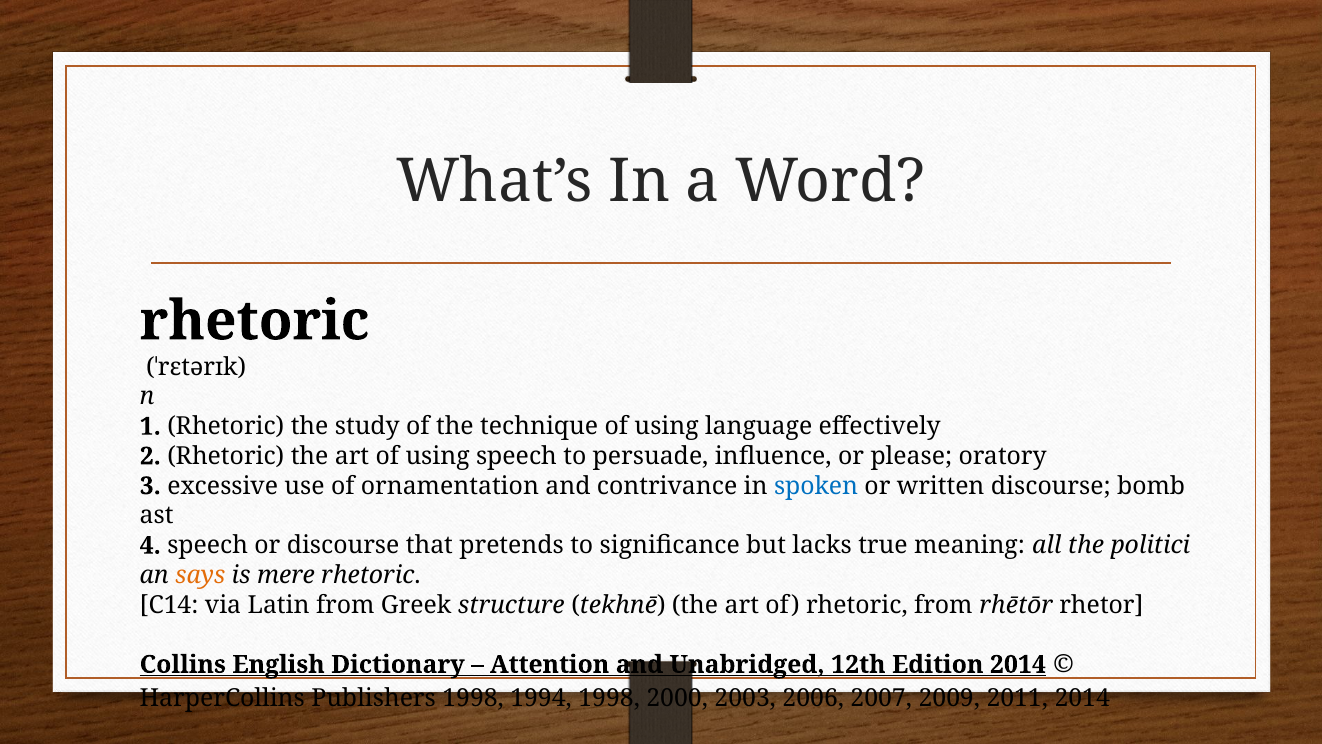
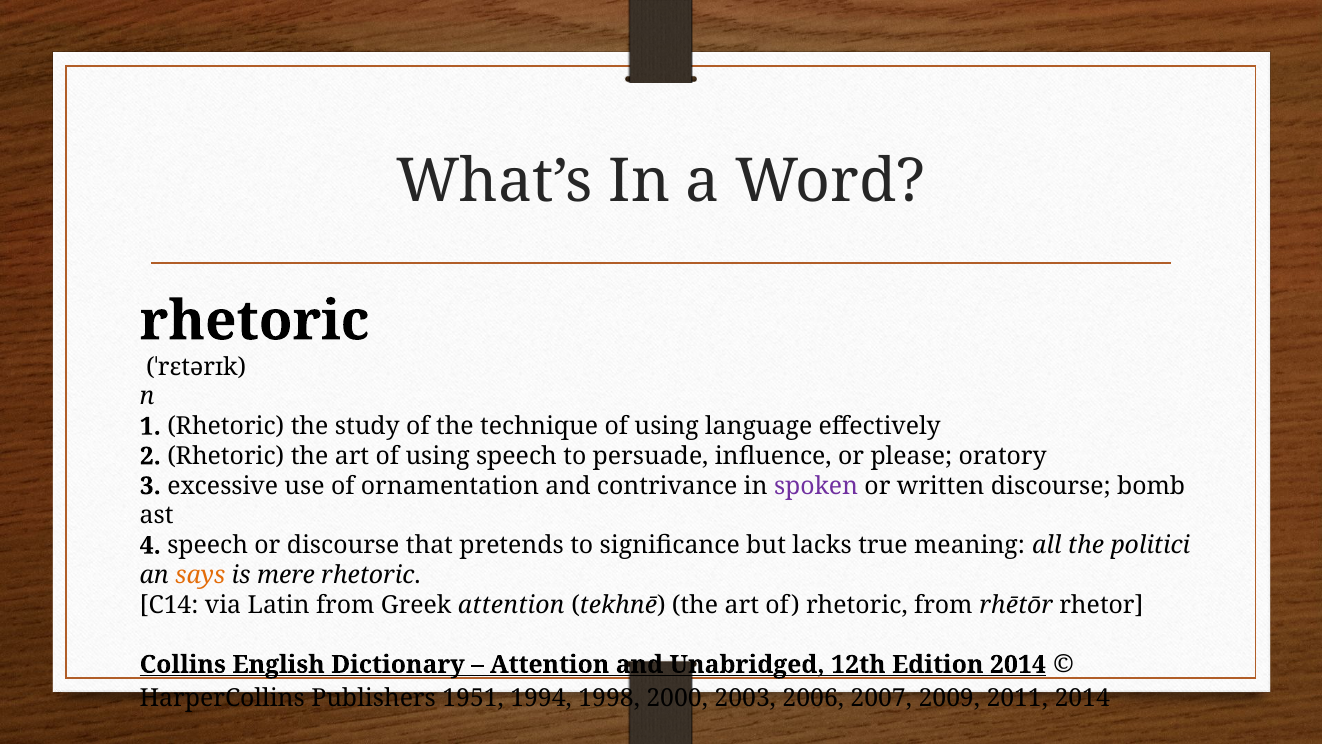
spoken colour: blue -> purple (816, 486)
Greek structure: structure -> attention (511, 605)
Publishers 1998: 1998 -> 1951 (473, 698)
